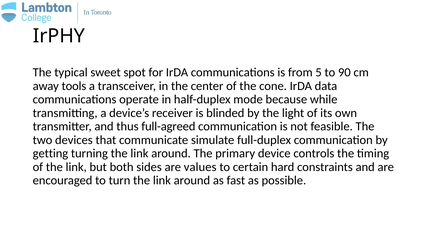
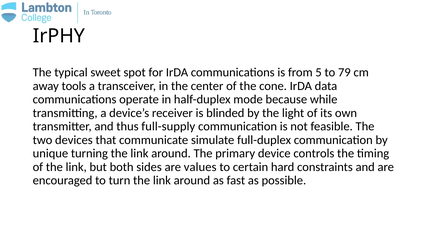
90: 90 -> 79 (344, 73)
full-agreed: full-agreed -> full-supply (168, 127)
getting: getting -> unique (50, 154)
